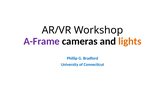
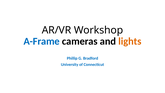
A-Frame colour: purple -> blue (42, 41)
